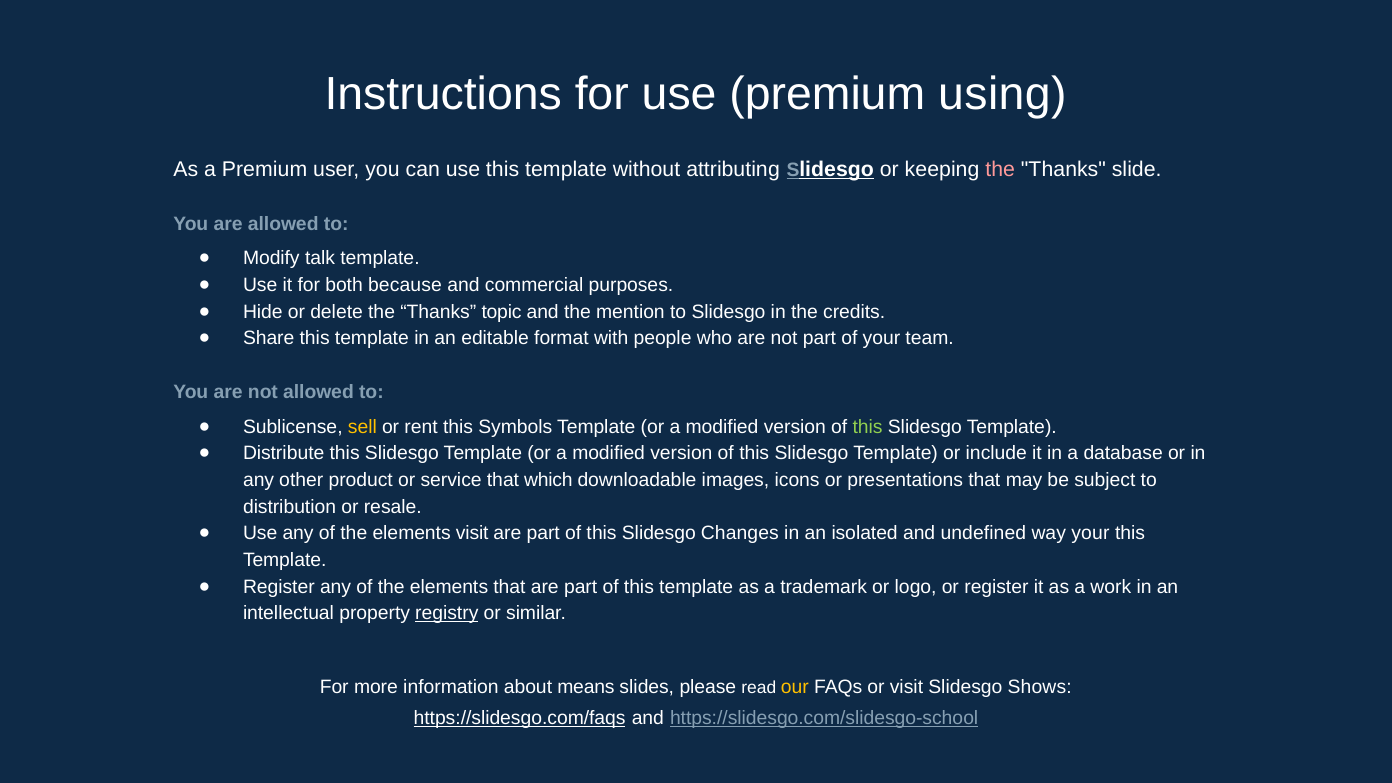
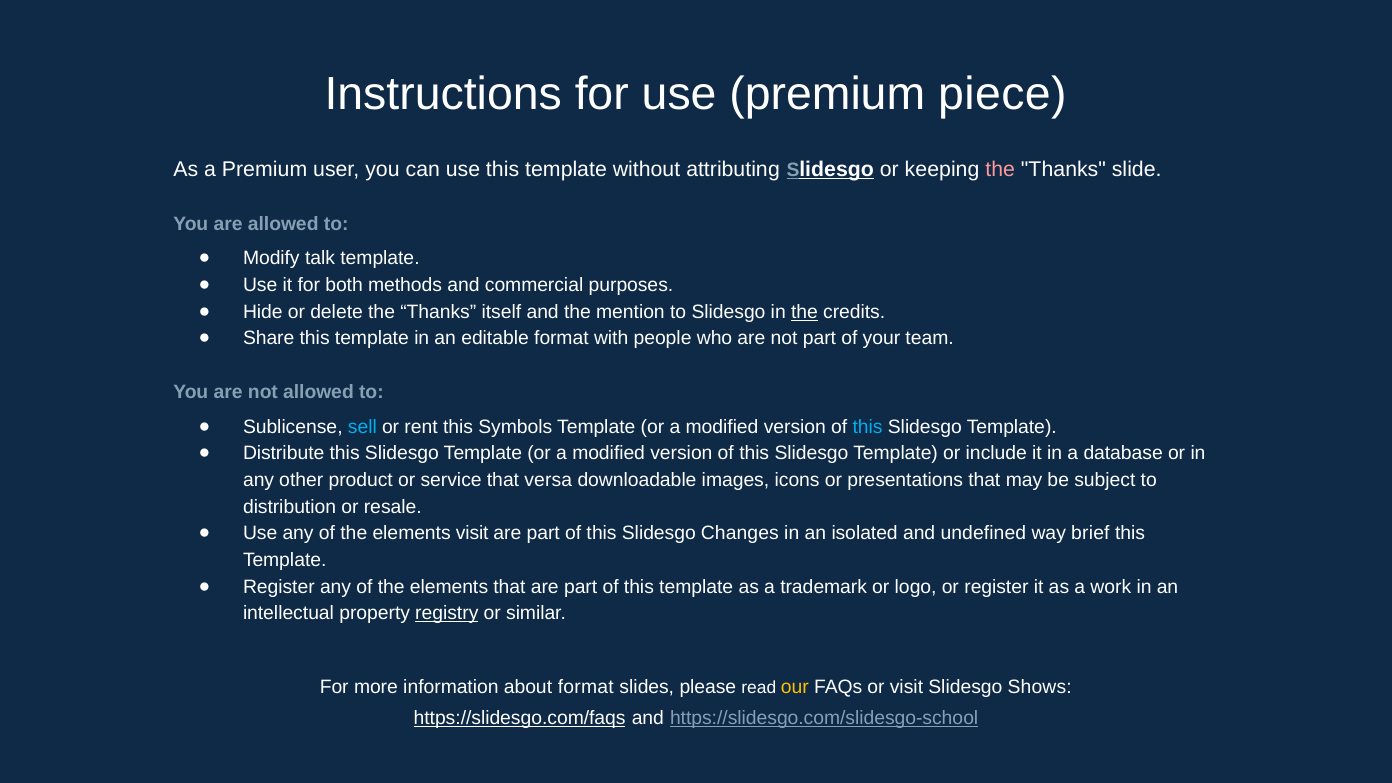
using: using -> piece (1002, 94)
because: because -> methods (405, 285)
topic: topic -> itself (501, 312)
the underline: none -> present (805, 312)
sell colour: yellow -> light blue (362, 427)
this colour: light green -> light blue (868, 427)
which: which -> versa (548, 480)
way your: your -> brief (1090, 534)
about means: means -> format (586, 687)
